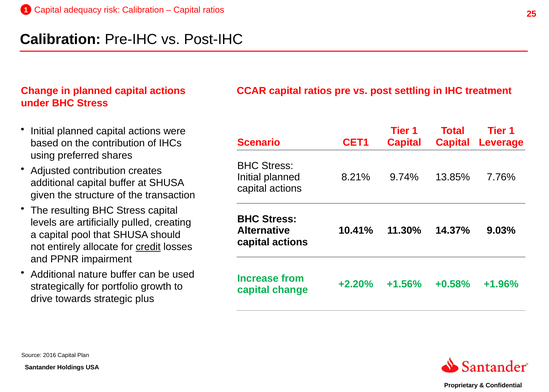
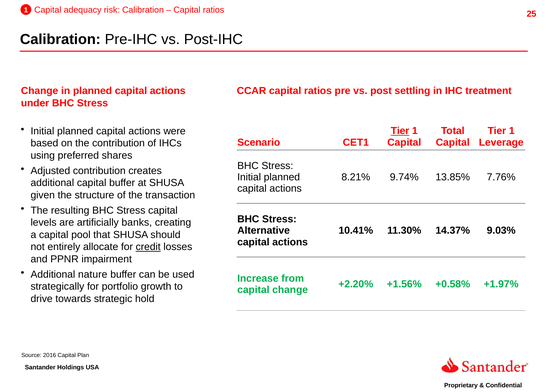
Tier underline: none -> present (400, 131)
pulled: pulled -> banks (137, 223)
+1.96%: +1.96% -> +1.97% (501, 284)
plus: plus -> hold (145, 299)
